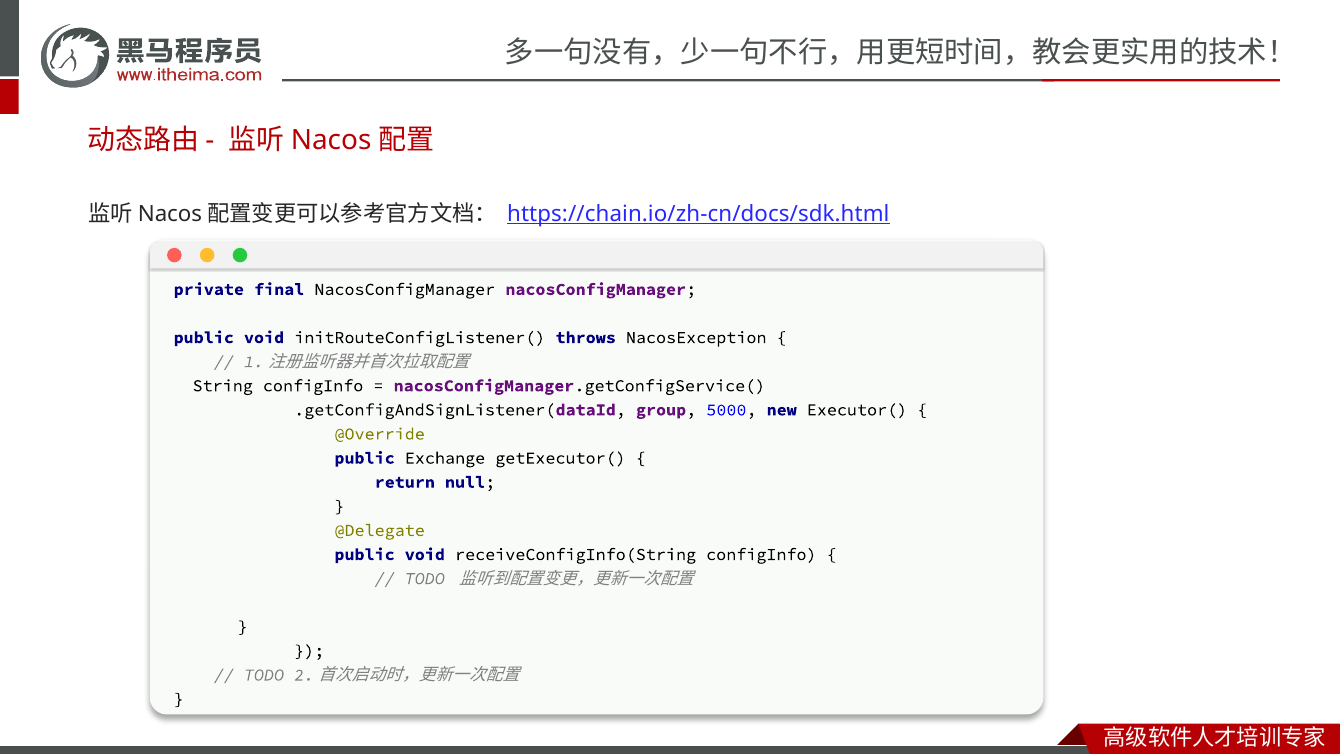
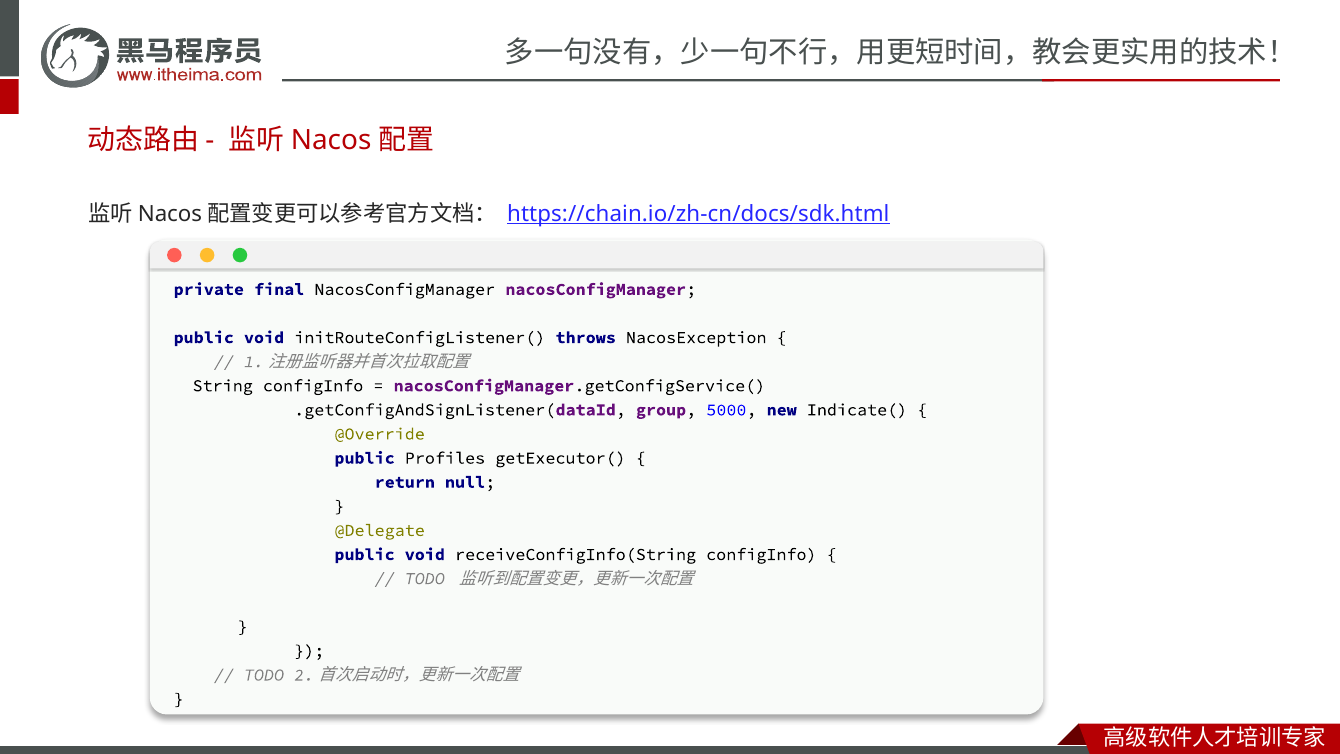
Executor(: Executor( -> Indicate( (857, 410)
Exchange: Exchange -> Profiles (445, 458)
